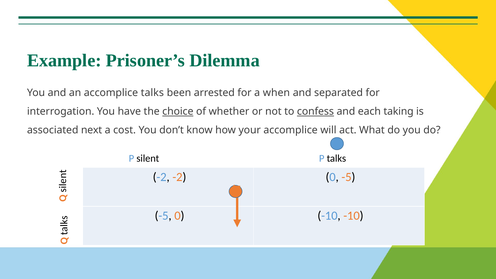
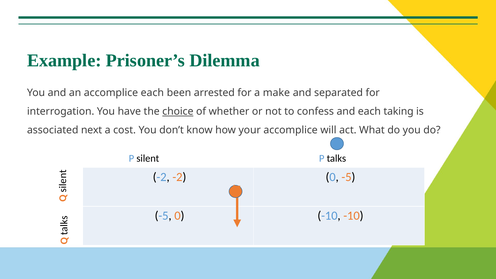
accomplice talks: talks -> each (152, 93)
when: when -> make (276, 93)
confess underline: present -> none (315, 112)
